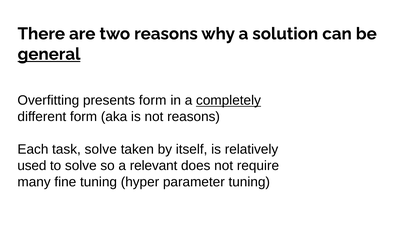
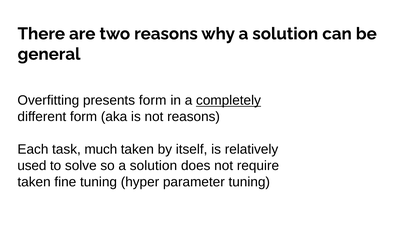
general underline: present -> none (49, 54)
task solve: solve -> much (101, 149)
so a relevant: relevant -> solution (153, 166)
many: many -> taken (34, 182)
